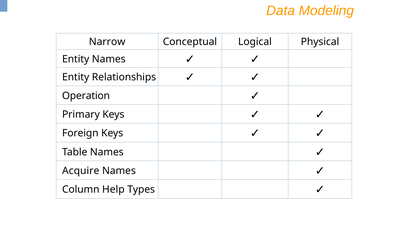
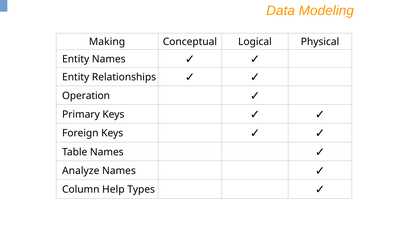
Narrow: Narrow -> Making (107, 42)
Acquire: Acquire -> Analyze (81, 171)
